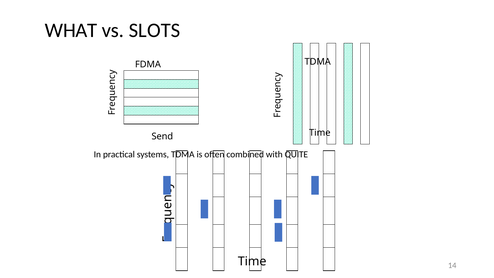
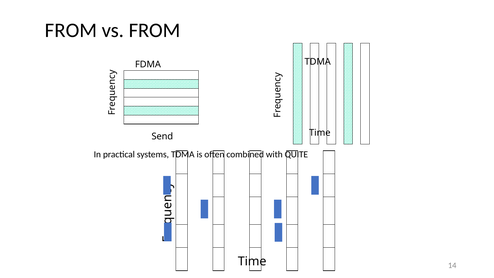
WHAT: WHAT -> FROM (71, 30)
vs SLOTS: SLOTS -> FROM (155, 30)
